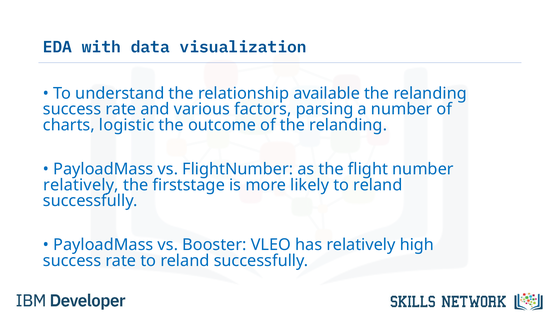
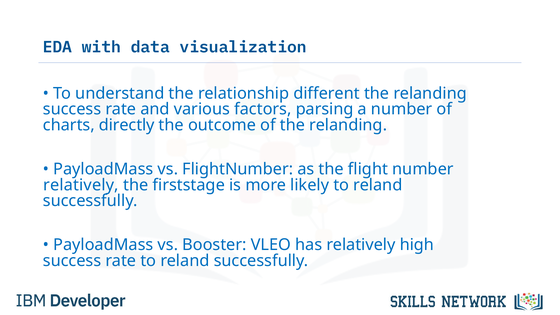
available: available -> different (327, 93)
logistic: logistic -> directly (127, 125)
